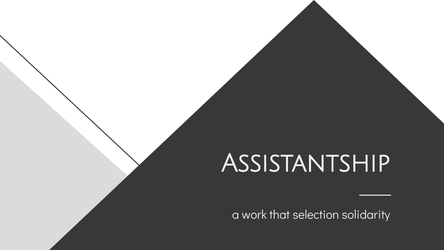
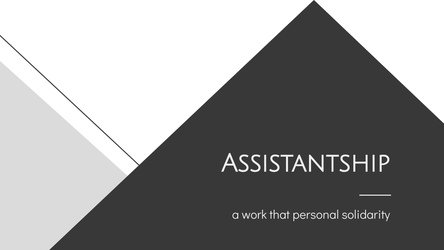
selection: selection -> personal (316, 214)
